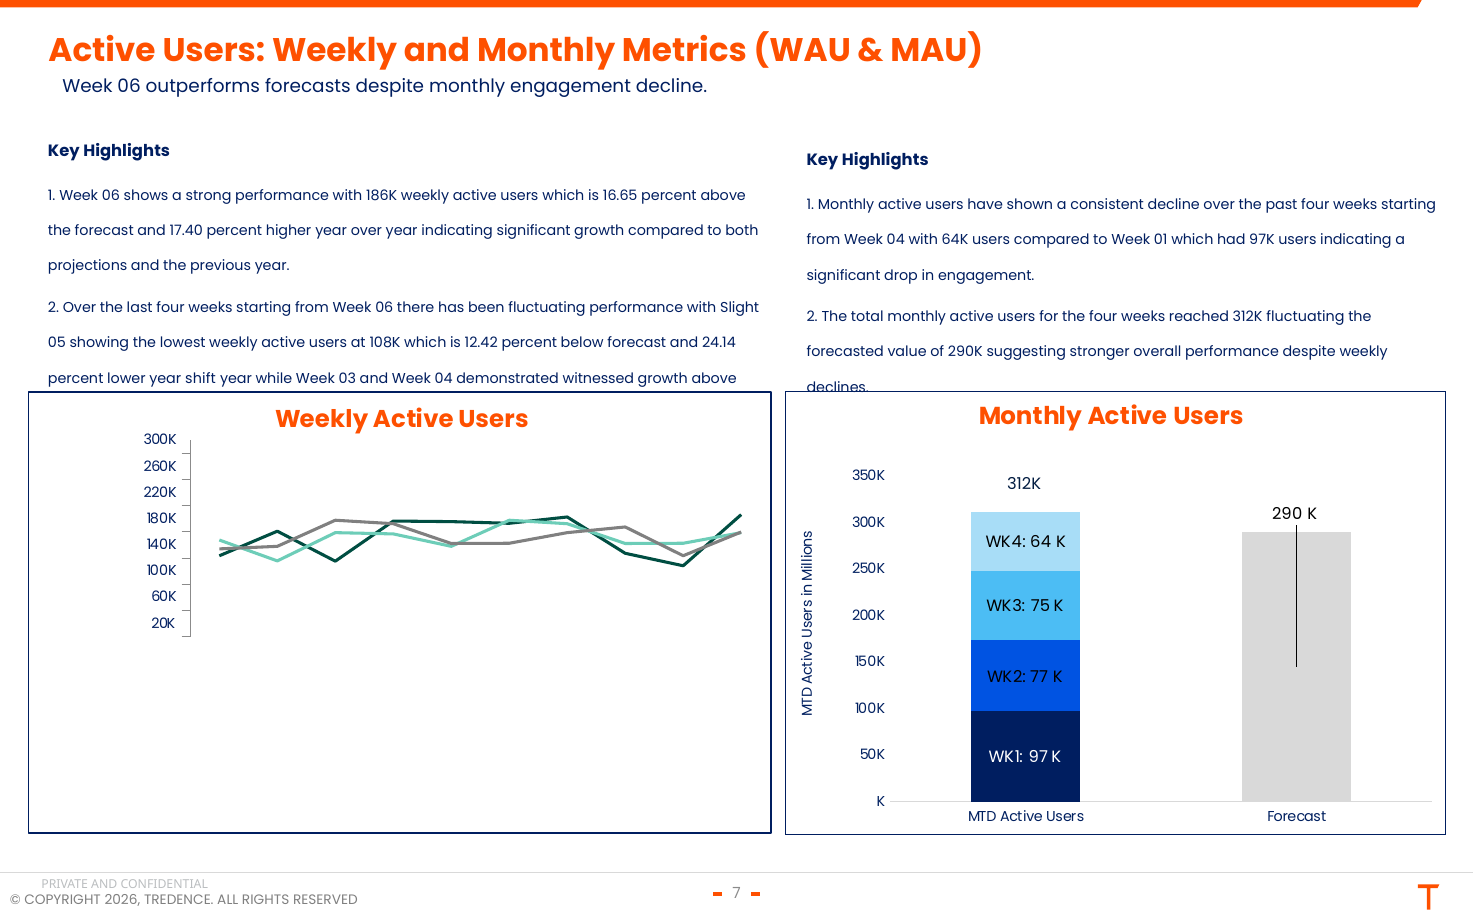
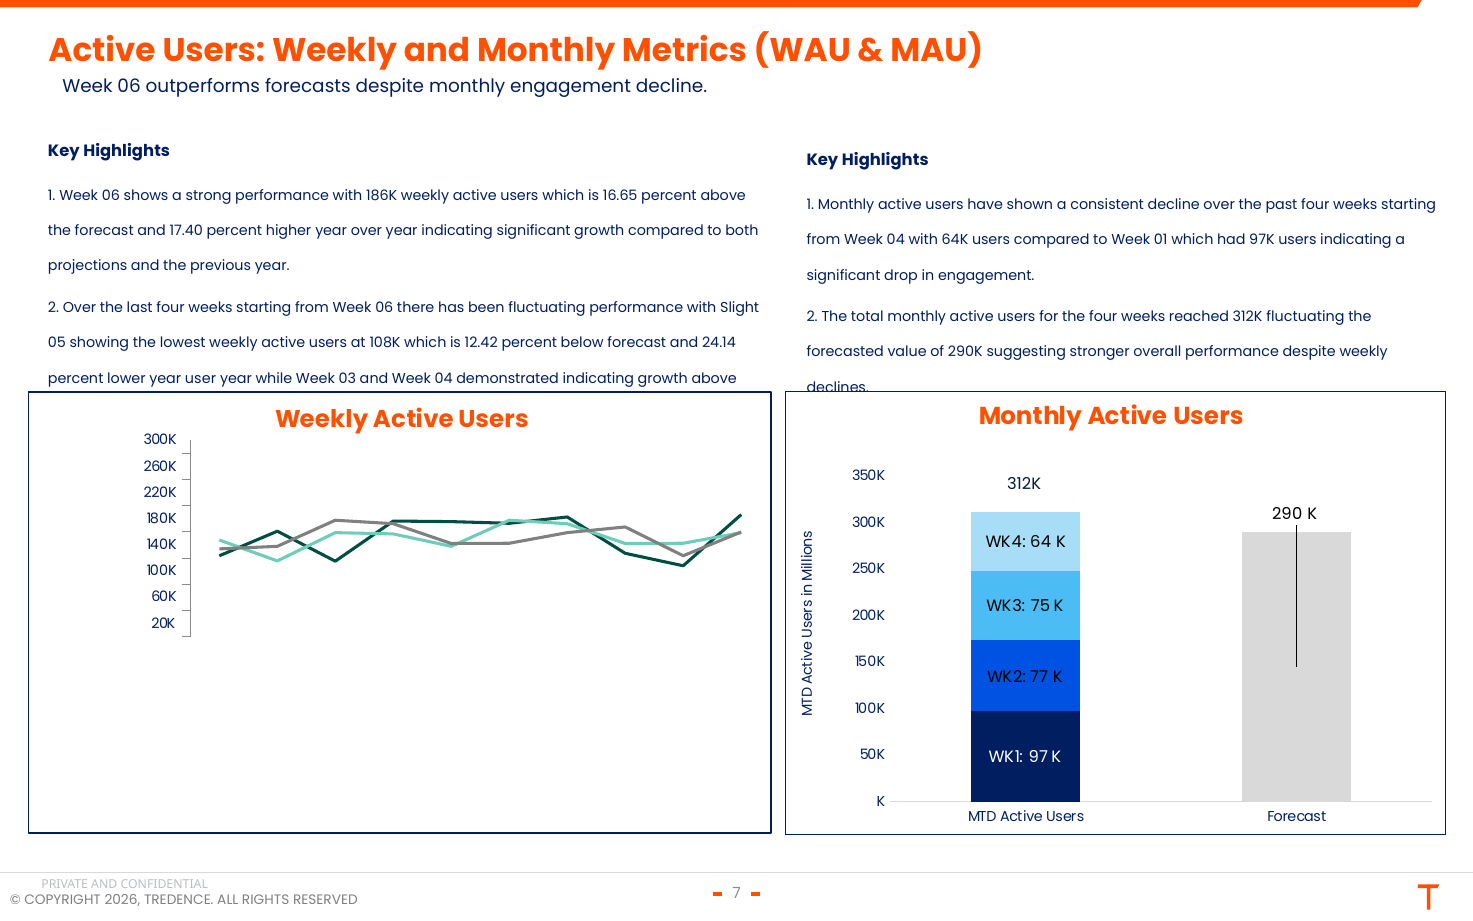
shift: shift -> user (201, 378)
demonstrated witnessed: witnessed -> indicating (598, 378)
